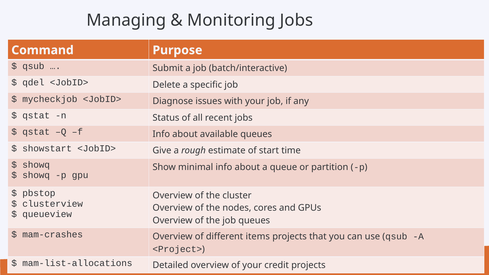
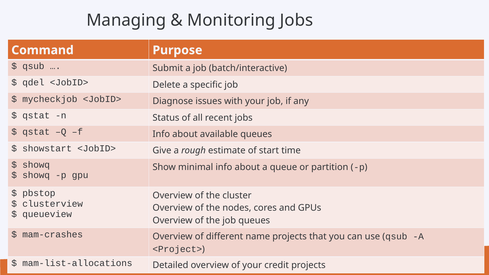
items: items -> name (258, 237)
